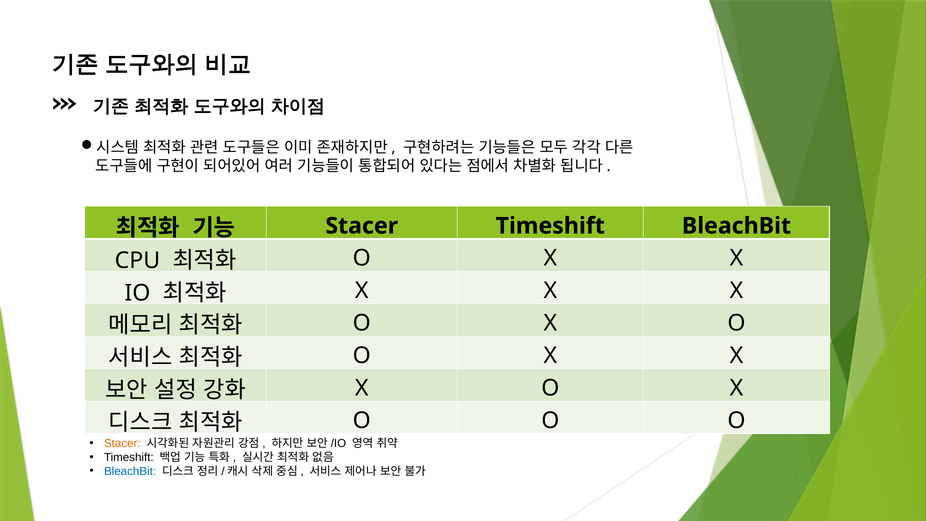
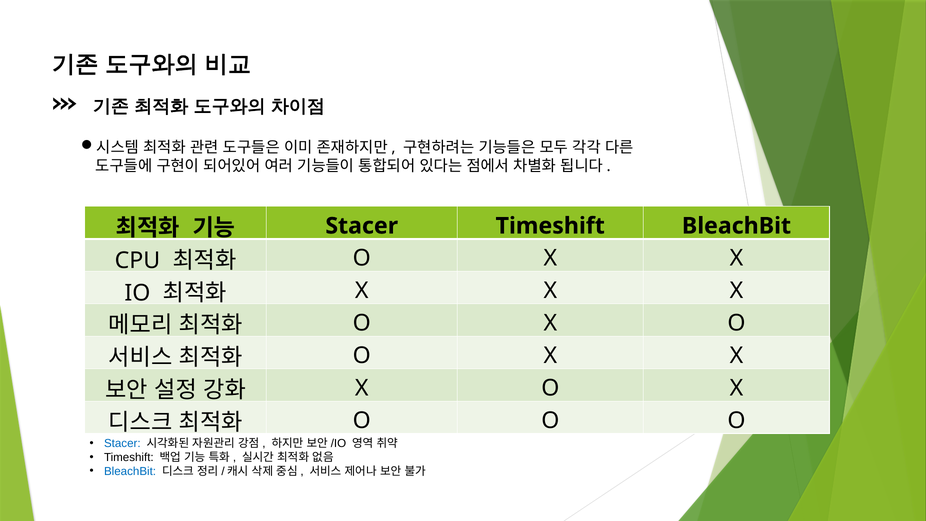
Stacer colour: orange -> blue (122, 443)
